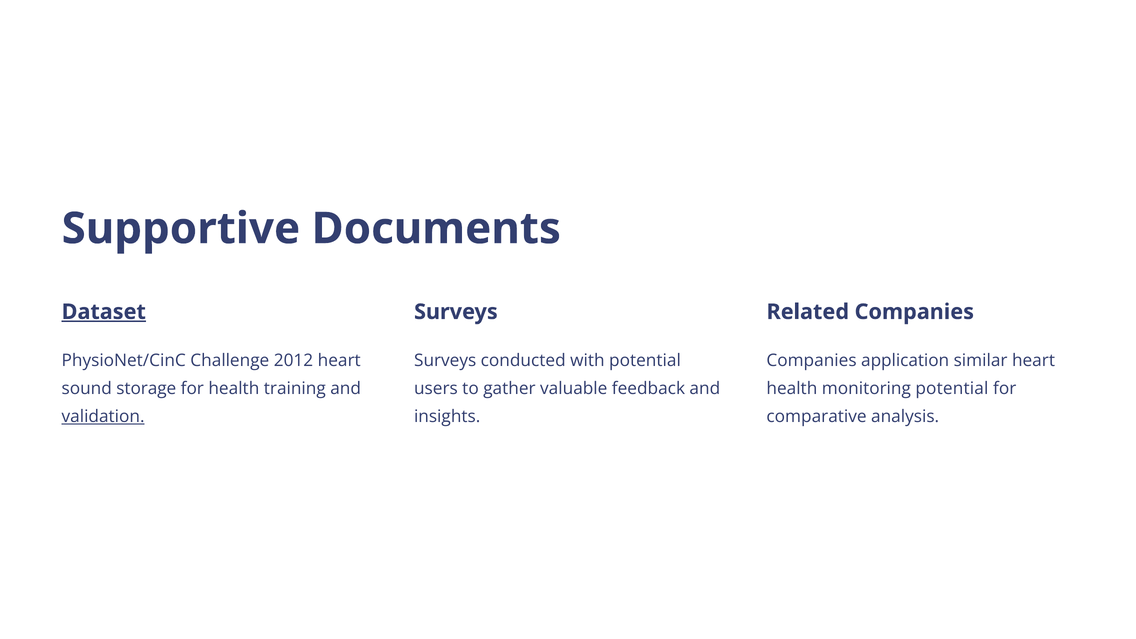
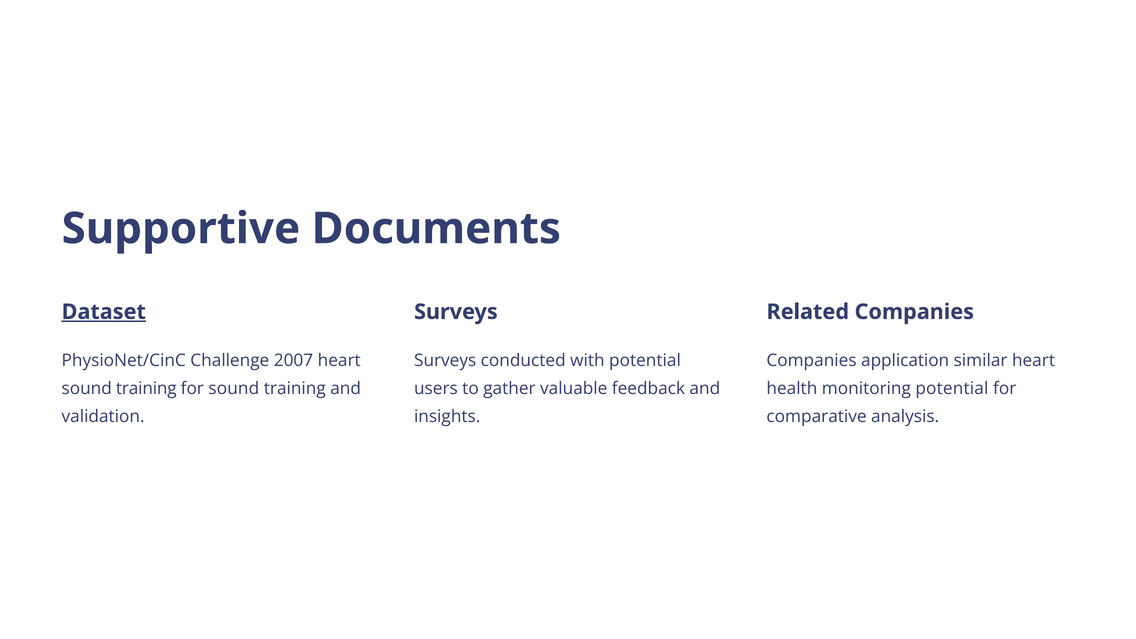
2012: 2012 -> 2007 (293, 360)
storage: storage -> training (146, 388)
for health: health -> sound (234, 388)
validation underline: present -> none (103, 417)
